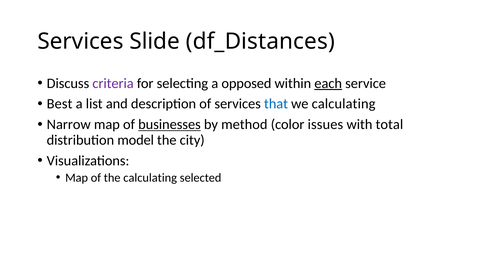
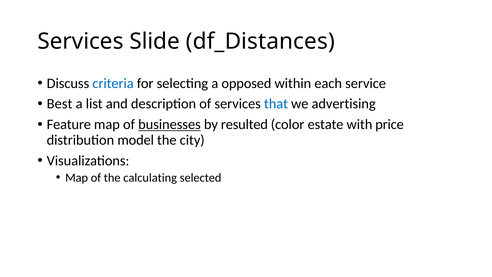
criteria colour: purple -> blue (113, 83)
each underline: present -> none (328, 83)
we calculating: calculating -> advertising (344, 104)
Narrow: Narrow -> Feature (69, 124)
method: method -> resulted (244, 124)
issues: issues -> estate (326, 124)
total: total -> price (390, 124)
